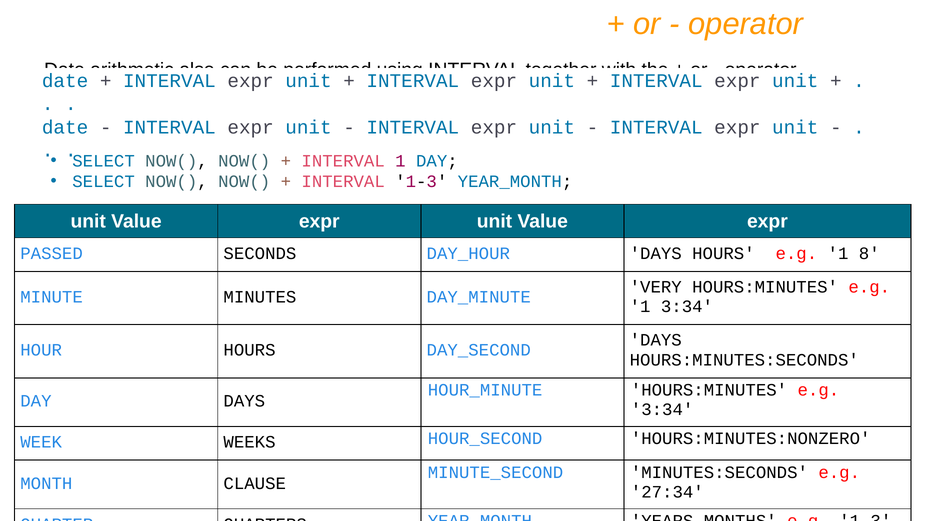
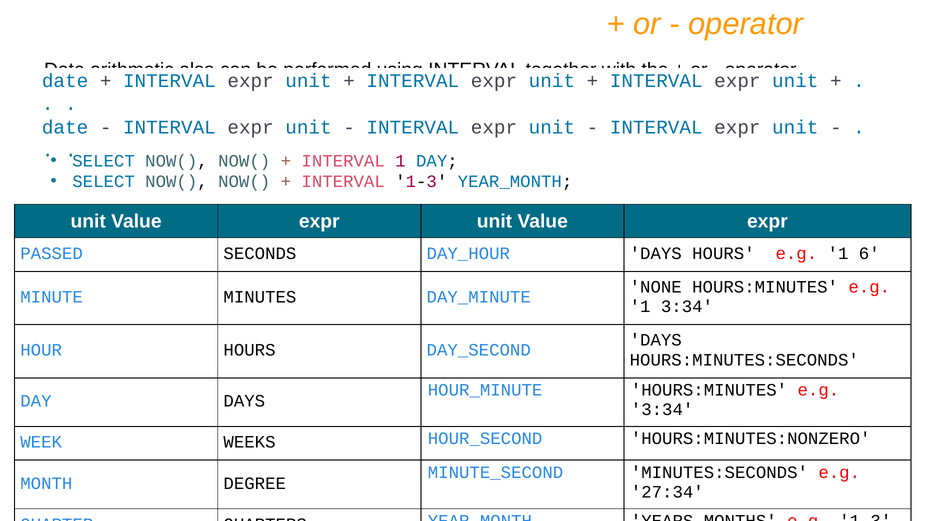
8: 8 -> 6 (869, 253)
VERY: VERY -> NONE (656, 287)
CLAUSE: CLAUSE -> DEGREE (255, 483)
